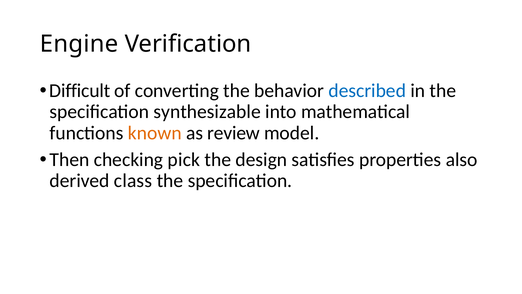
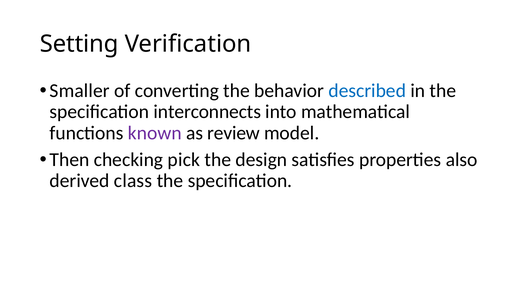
Engine: Engine -> Setting (79, 44)
Difficult: Difficult -> Smaller (80, 91)
synthesizable: synthesizable -> interconnects (207, 112)
known colour: orange -> purple (155, 133)
